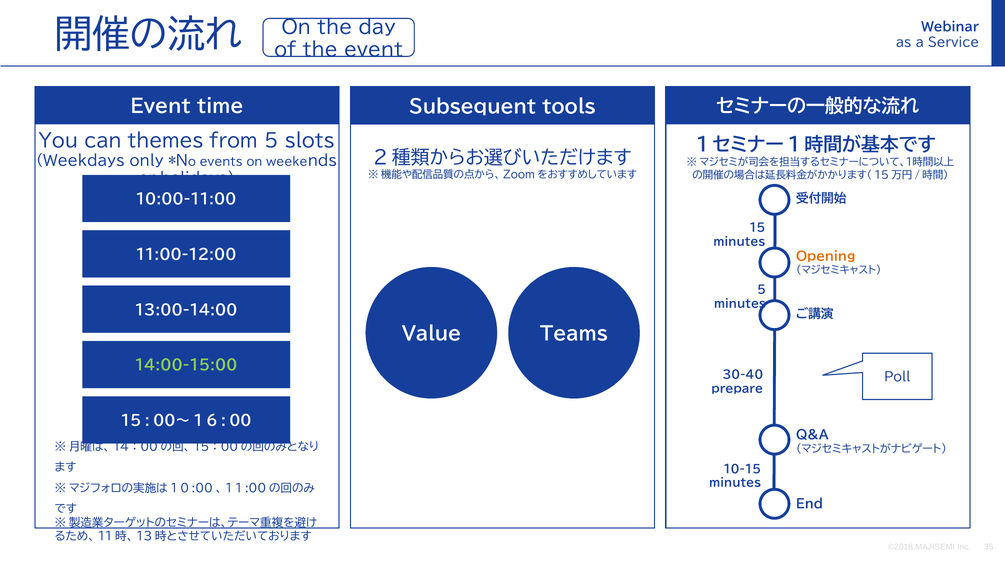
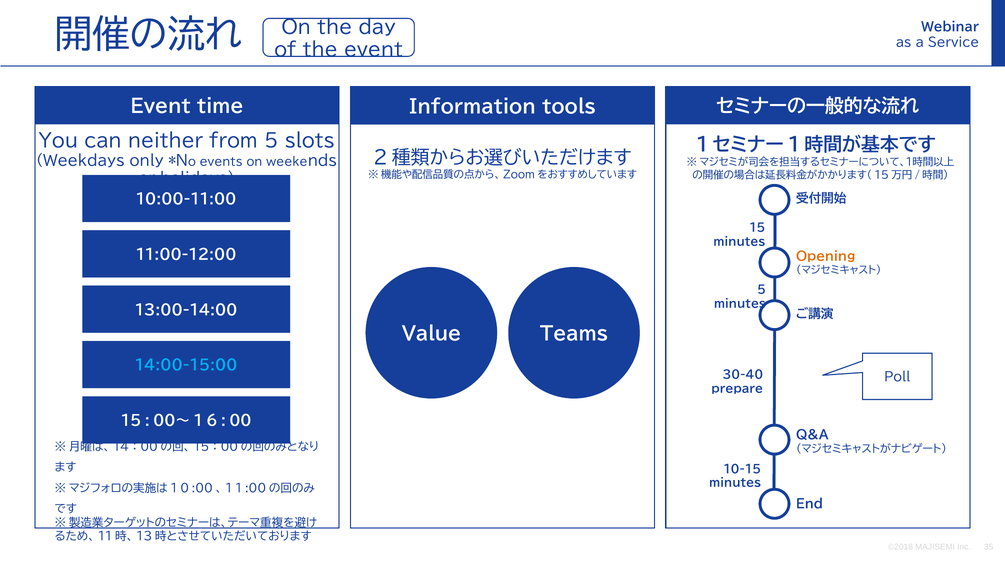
Subsequent: Subsequent -> Information (472, 107)
themes: themes -> neither (165, 141)
14:00-15:00 colour: light green -> light blue (186, 366)
